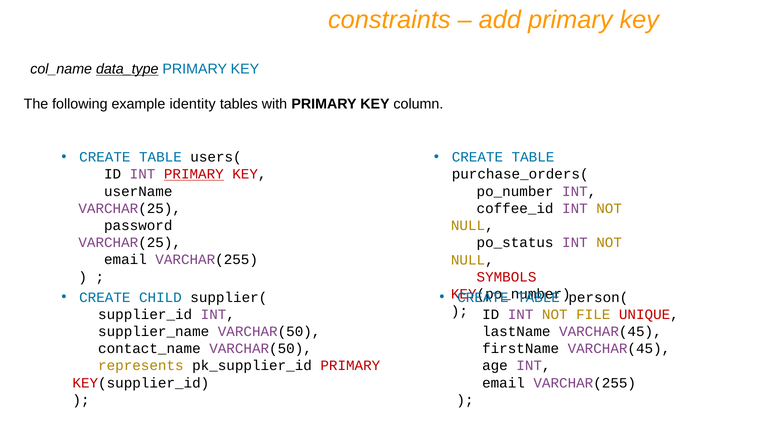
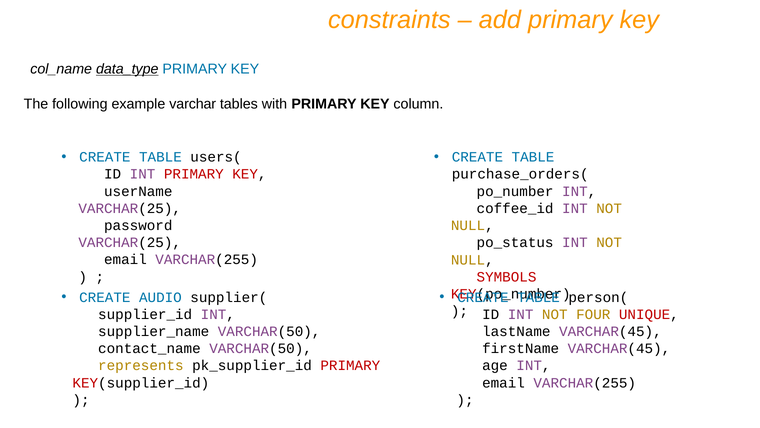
identity: identity -> varchar (193, 104)
PRIMARY underline: present -> none (194, 174)
CHILD: CHILD -> AUDIO (160, 297)
FILE: FILE -> FOUR (593, 314)
